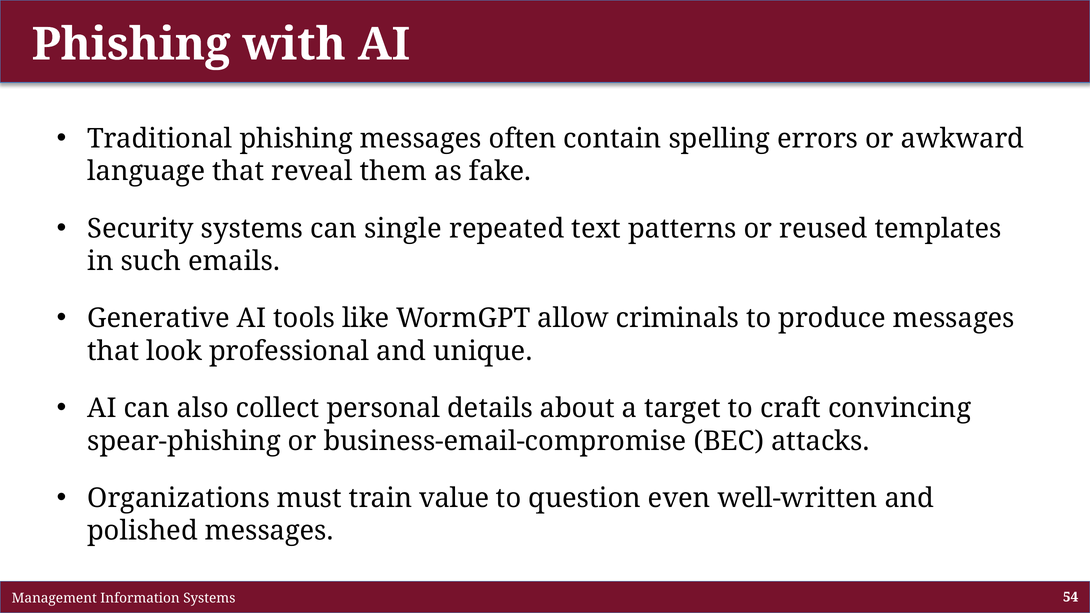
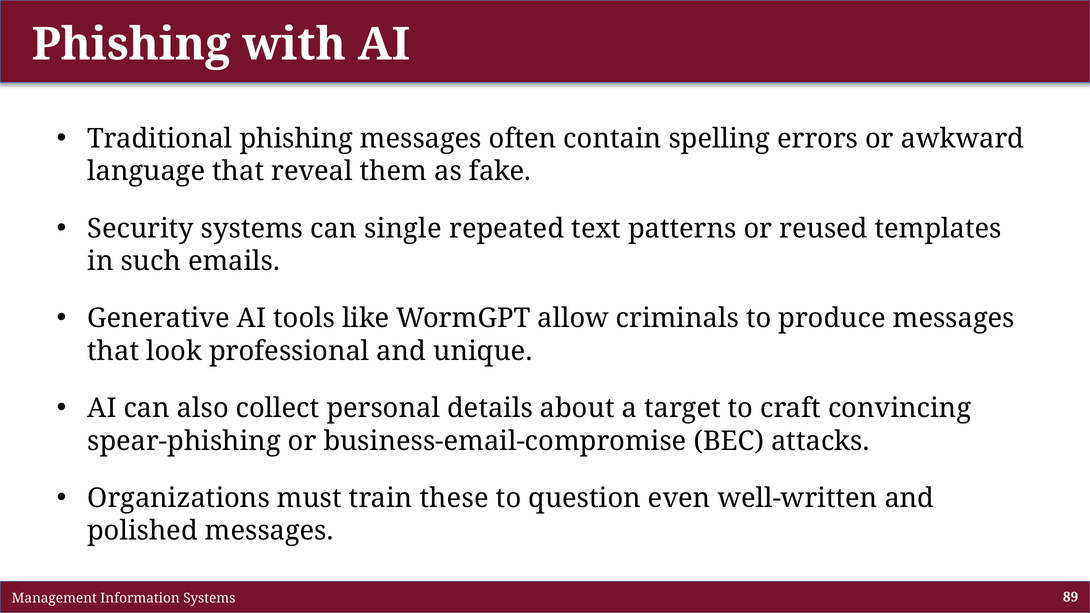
value: value -> these (454, 498)
54: 54 -> 89 (1071, 597)
